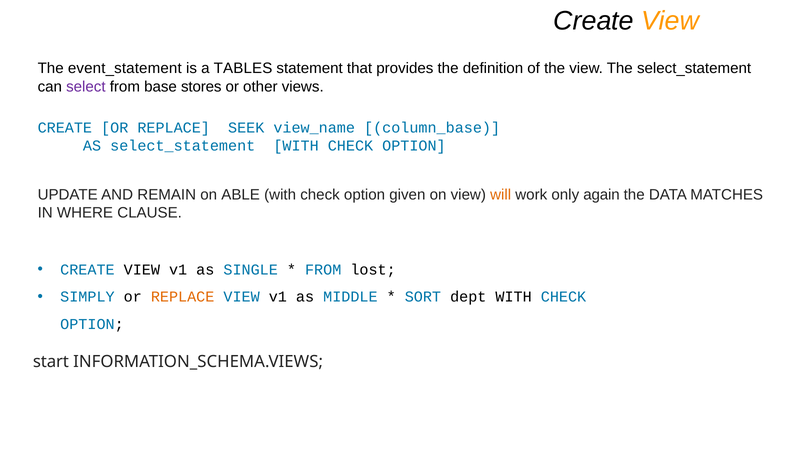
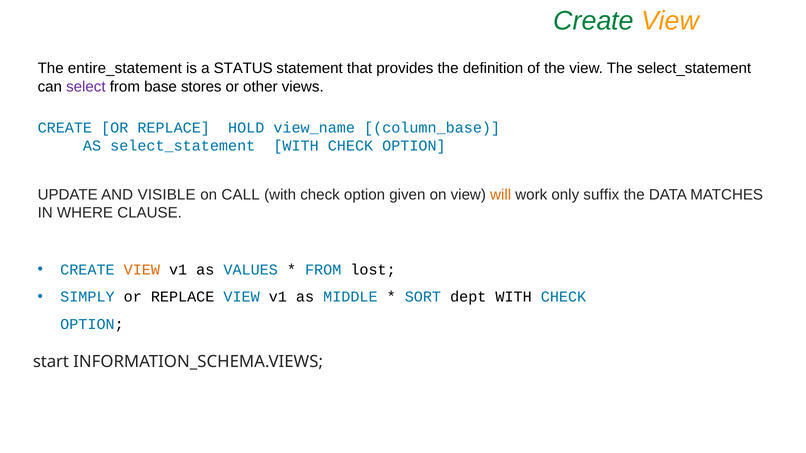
Create colour: black -> green (594, 21)
event_statement: event_statement -> entire_statement (125, 68)
TABLES: TABLES -> STATUS (243, 68)
SEEK: SEEK -> HOLD (246, 128)
REMAIN: REMAIN -> VISIBLE (167, 195)
ABLE: ABLE -> CALL (241, 195)
again: again -> suffix (601, 195)
VIEW colour: black -> orange (142, 270)
SINGLE: SINGLE -> VALUES (251, 270)
REPLACE colour: orange -> black (183, 297)
